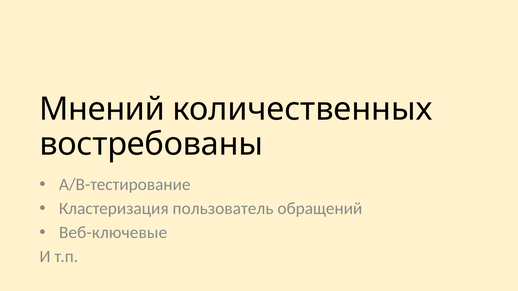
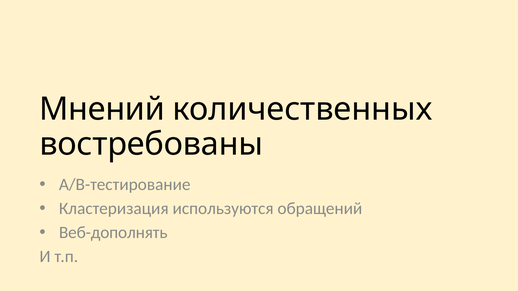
пользователь: пользователь -> используются (223, 209)
Веб-ключевые: Веб-ключевые -> Веб-дополнять (113, 233)
